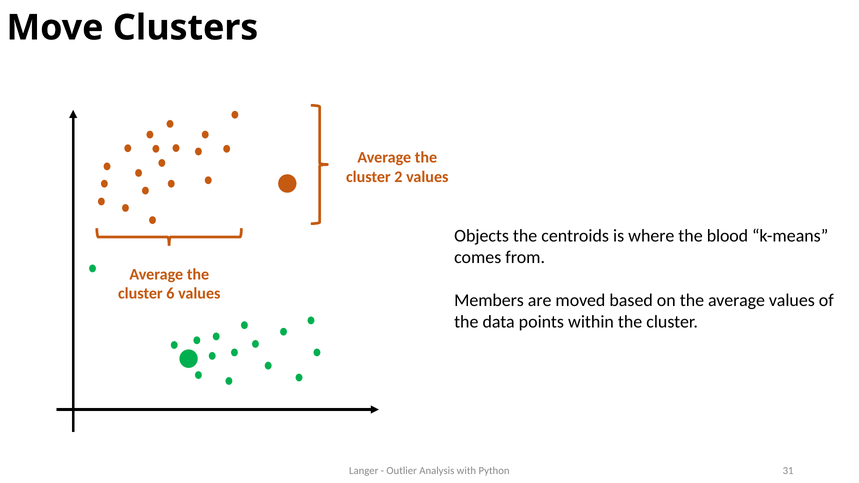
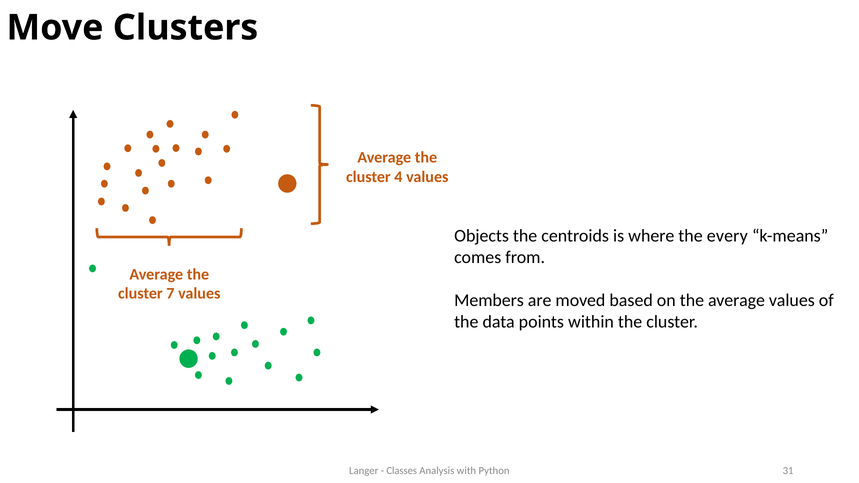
2: 2 -> 4 (398, 177)
blood: blood -> every (727, 236)
6: 6 -> 7 (170, 294)
Outlier: Outlier -> Classes (402, 471)
